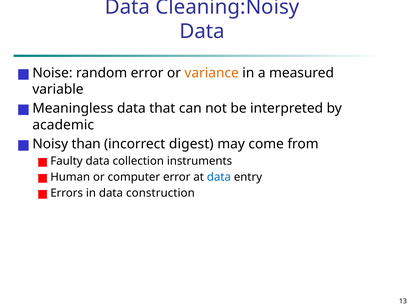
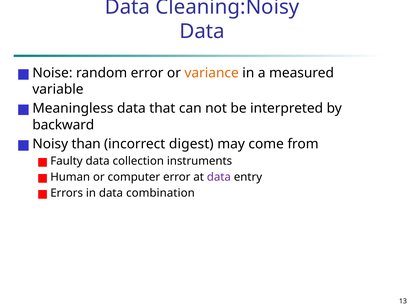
academic: academic -> backward (63, 125)
data colour: blue -> purple (219, 177)
construction: construction -> combination (160, 193)
